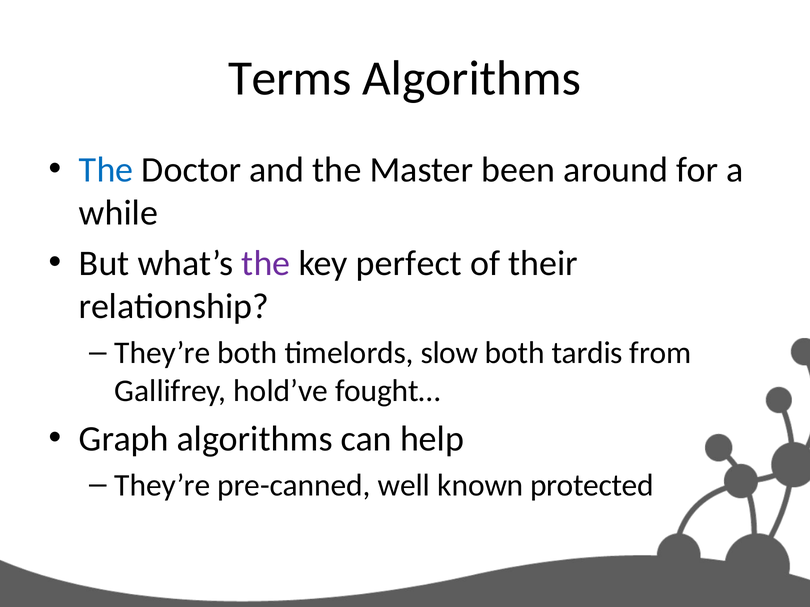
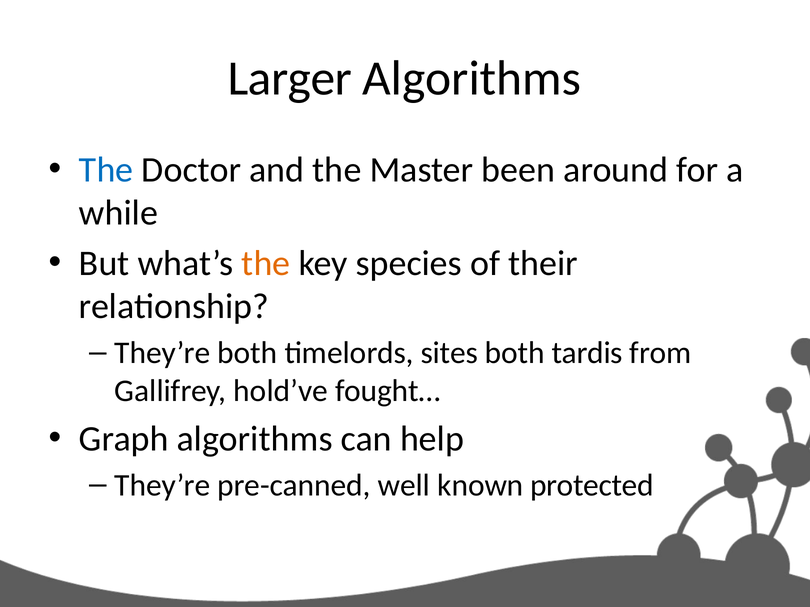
Terms: Terms -> Larger (290, 78)
the colour: purple -> orange (266, 264)
perfect: perfect -> species (409, 264)
slow: slow -> sites (449, 353)
